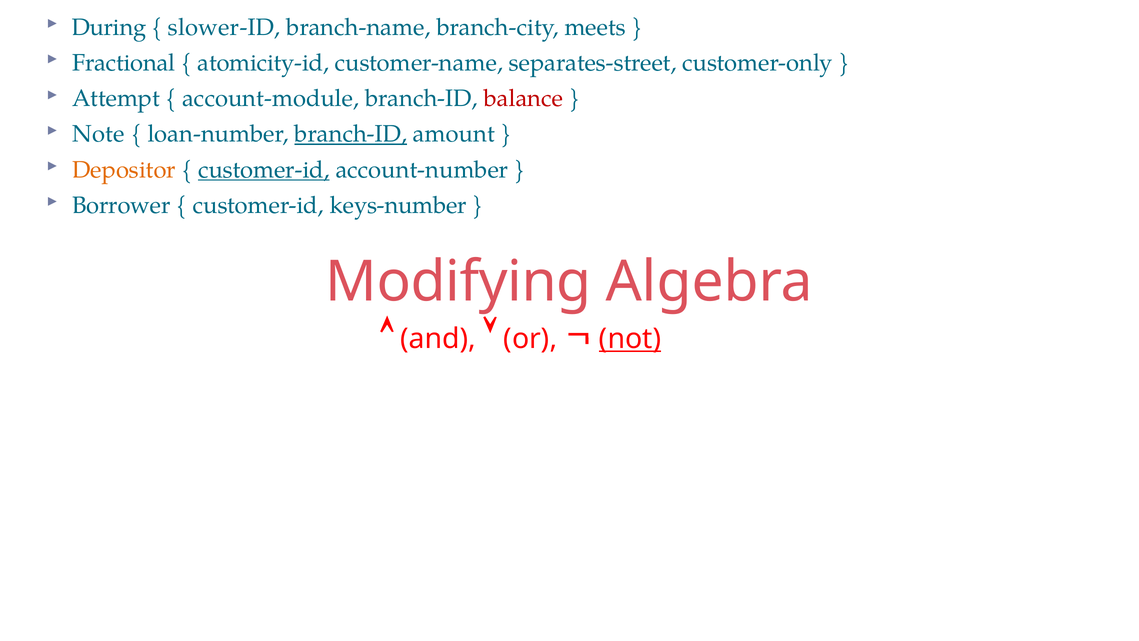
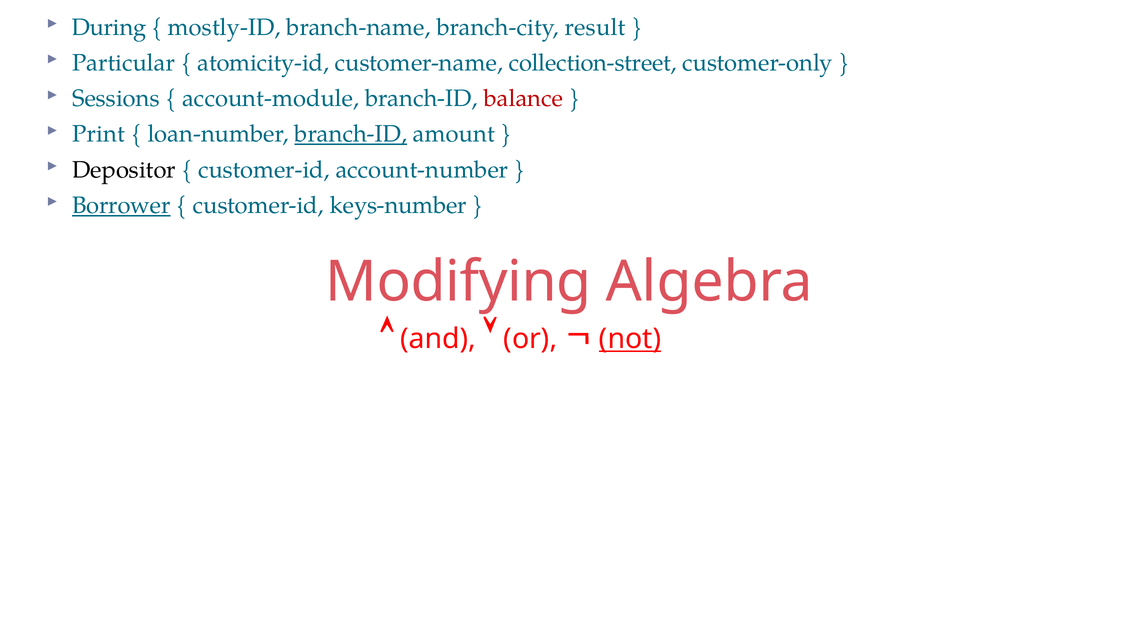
slower-ID: slower-ID -> mostly-ID (224, 27)
meets: meets -> result (595, 27)
Fractional: Fractional -> Particular (124, 63)
separates-street: separates-street -> collection-street (593, 63)
Attempt: Attempt -> Sessions (116, 98)
Note: Note -> Print (99, 134)
Depositor colour: orange -> black (124, 170)
customer-id underline: present -> none (264, 170)
Borrower underline: none -> present (121, 205)
